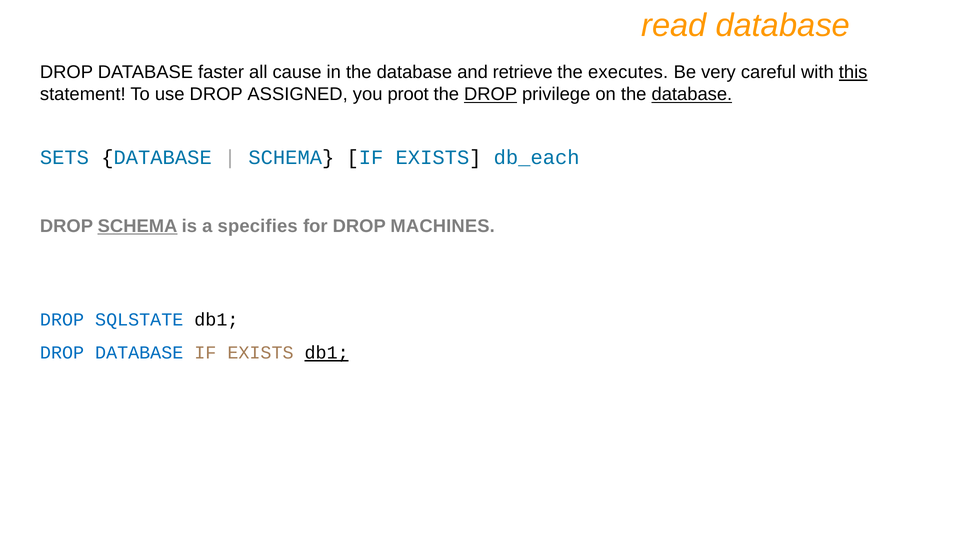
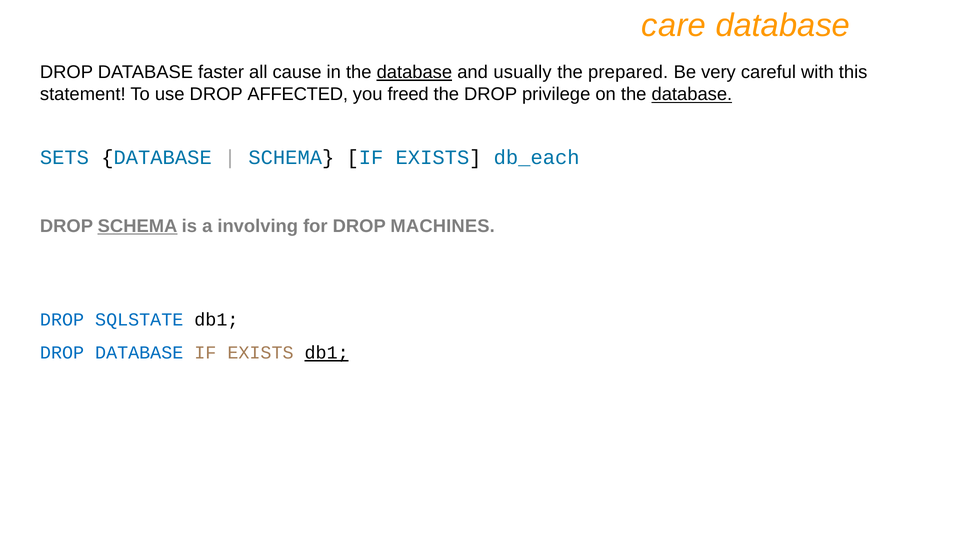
read: read -> care (674, 26)
database underline: none -> present (414, 72)
retrieve: retrieve -> usually (523, 72)
executes: executes -> prepared (628, 72)
this underline: present -> none (853, 72)
ASSIGNED: ASSIGNED -> AFFECTED (298, 94)
proot: proot -> freed (408, 94)
DROP underline: present -> none (491, 94)
specifies: specifies -> involving (258, 226)
